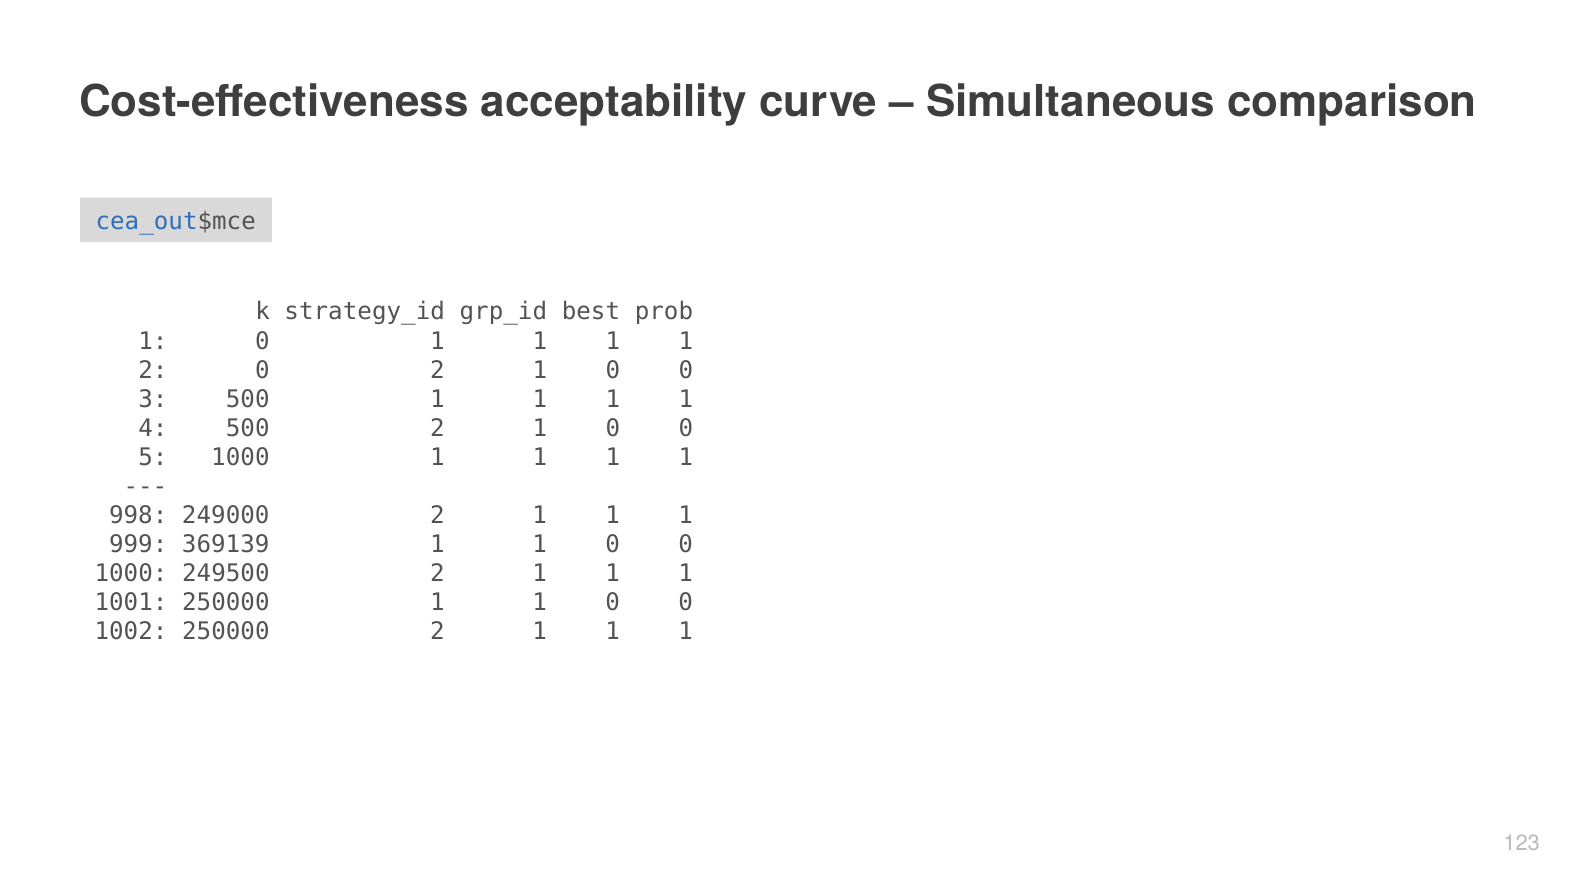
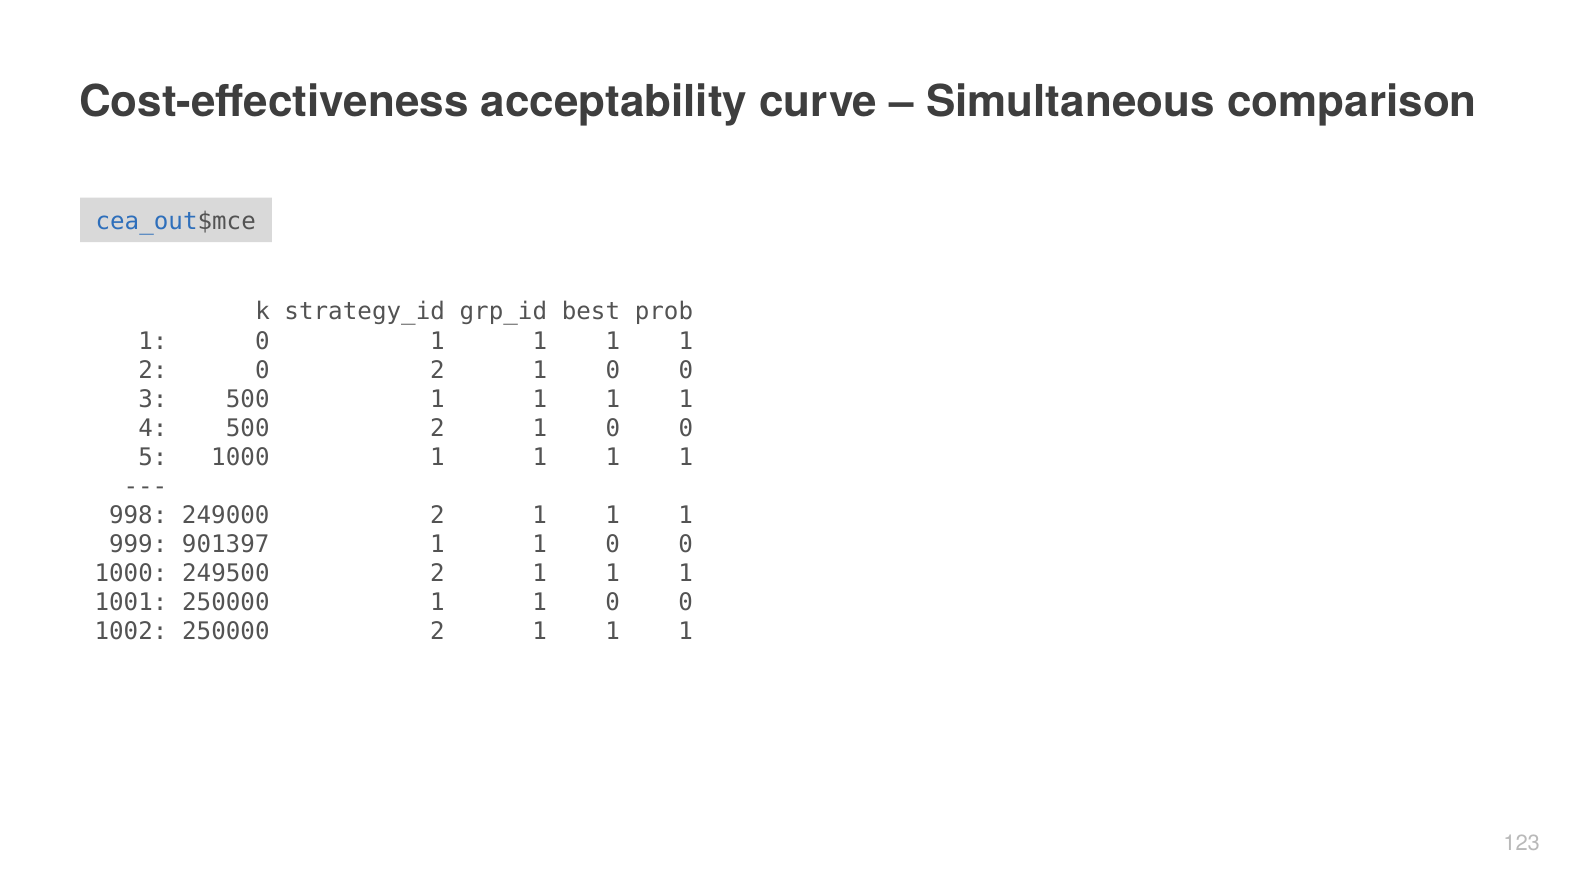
369139: 369139 -> 901397 (226, 545)
